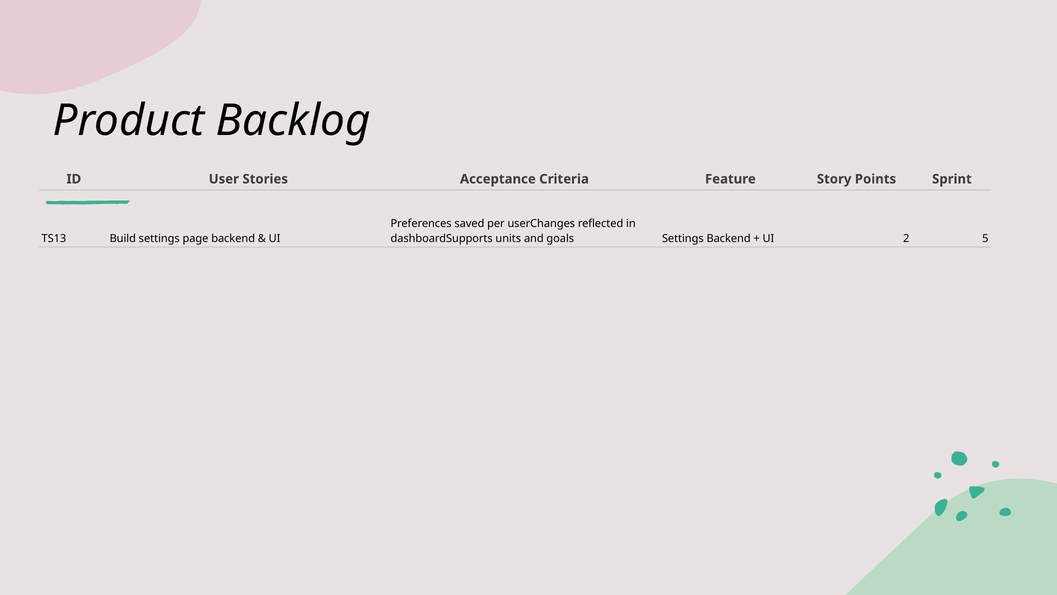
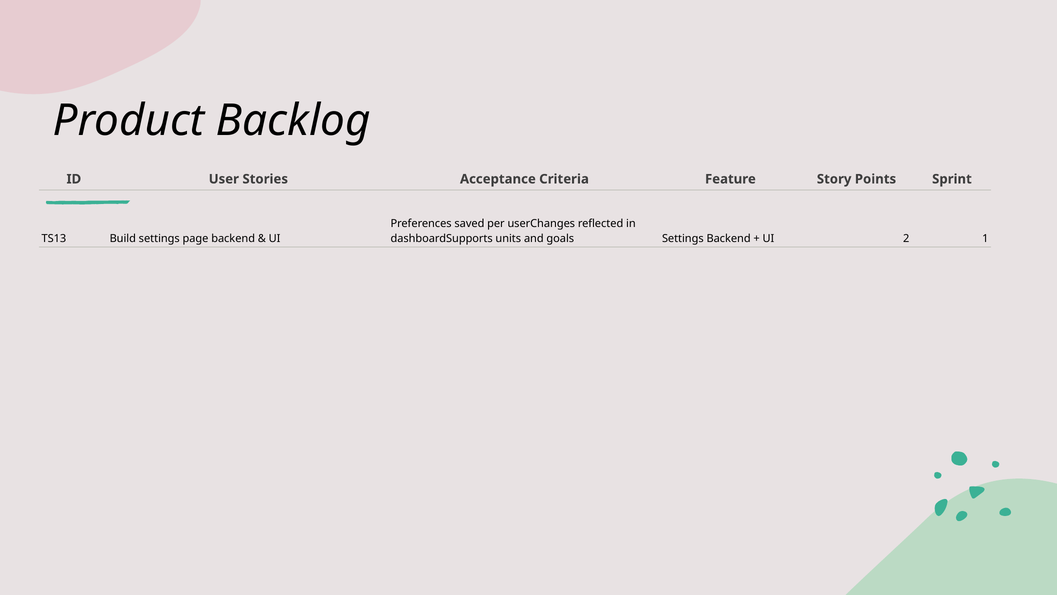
5: 5 -> 1 (985, 238)
